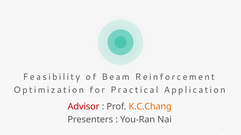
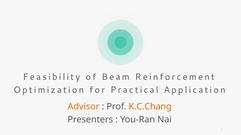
Advisor colour: red -> orange (84, 107)
